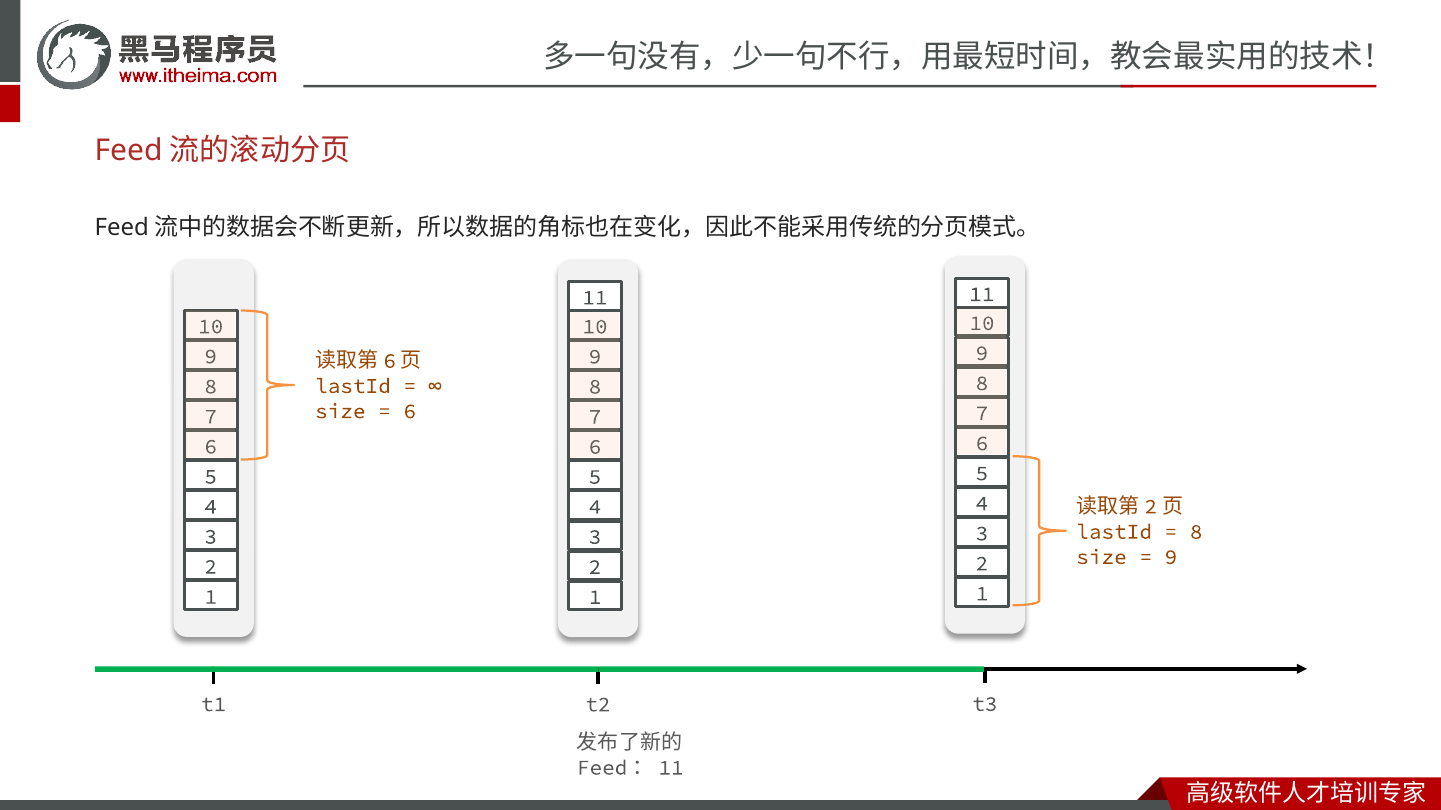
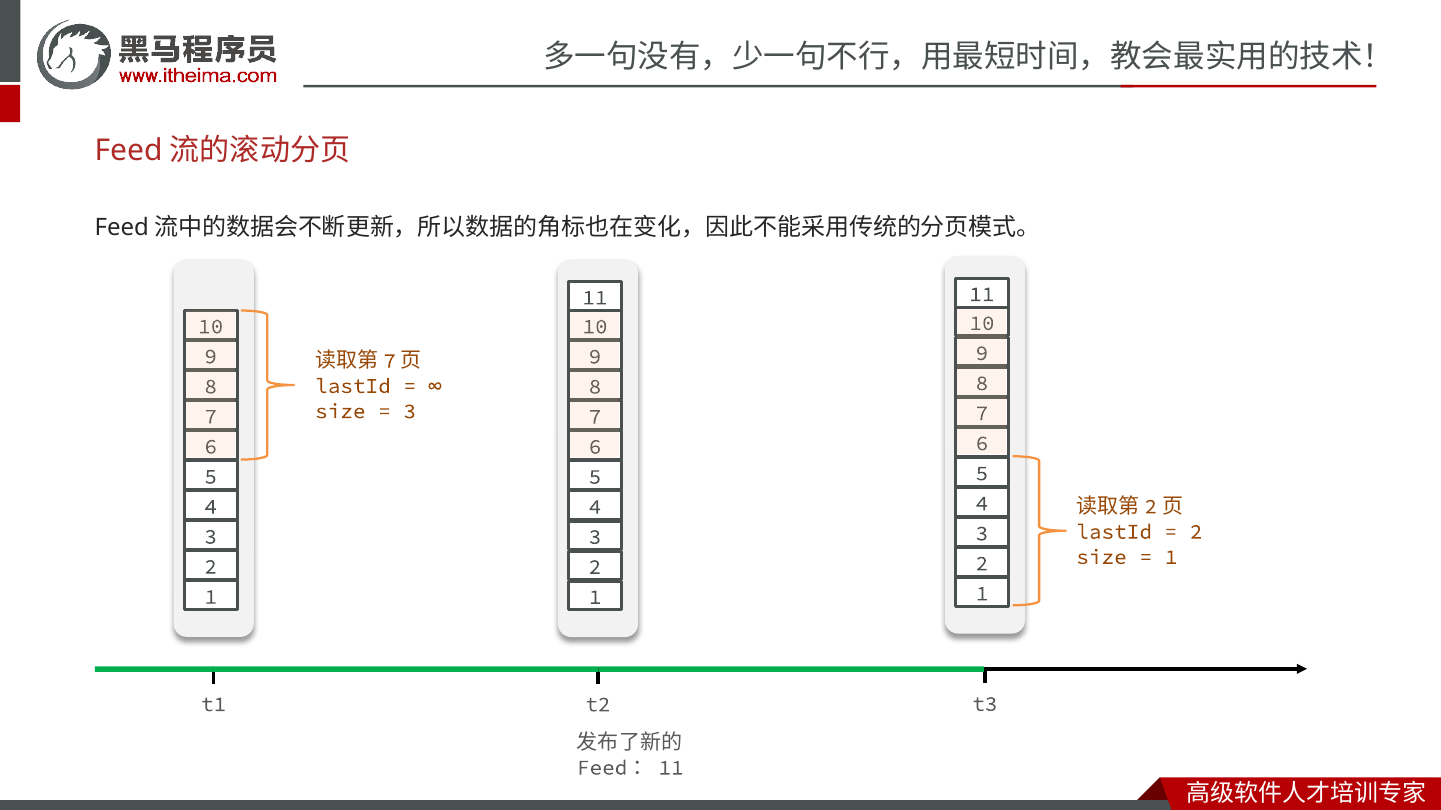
6: 6 -> 7 (390, 361)
6: 6 -> 3 (410, 411)
8: 8 -> 2 (1196, 532)
9: 9 -> 1 (1171, 557)
